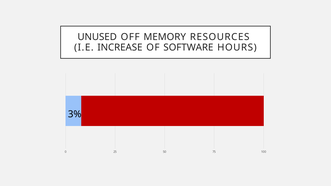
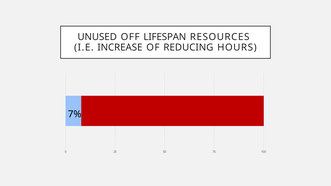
MEMORY: MEMORY -> LIFESPAN (165, 37)
SOFTWARE: SOFTWARE -> REDUCING (188, 47)
3%: 3% -> 7% (75, 114)
